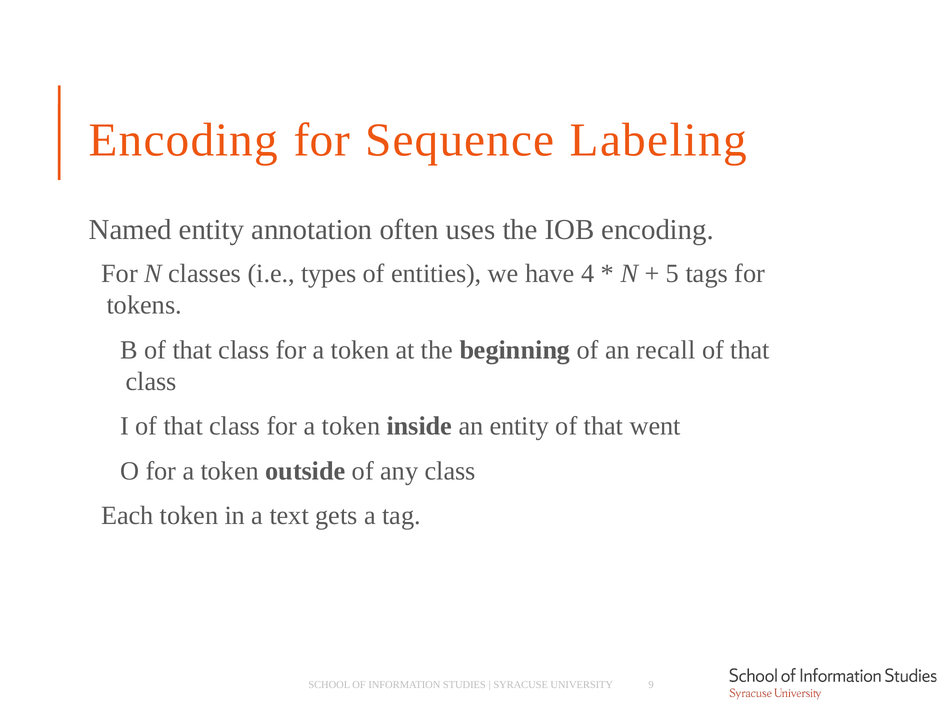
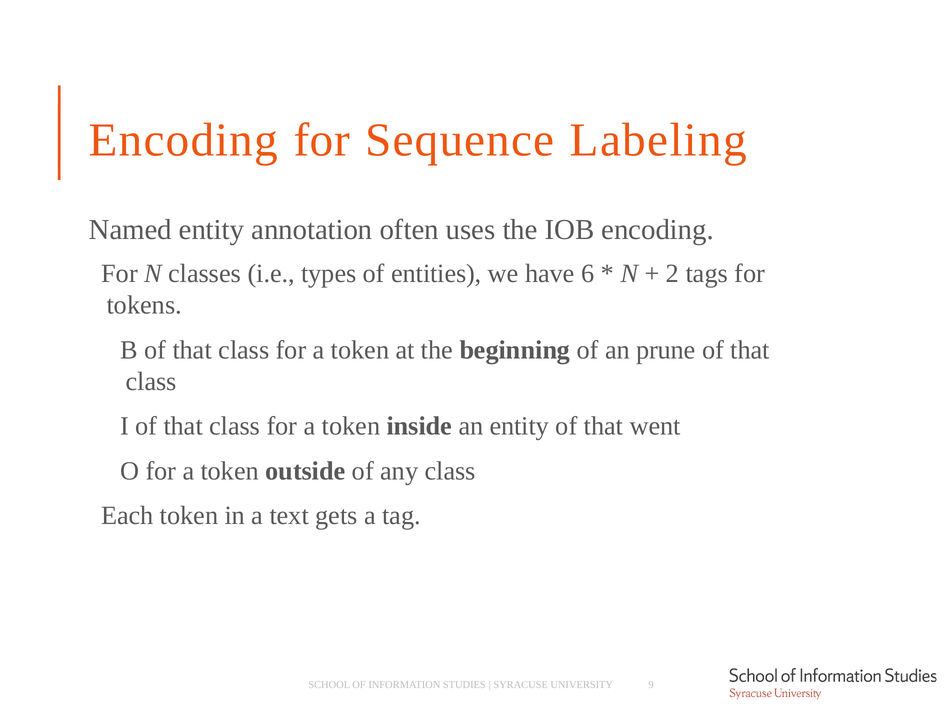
4: 4 -> 6 (588, 274)
5: 5 -> 2 (673, 274)
recall: recall -> prune (666, 350)
